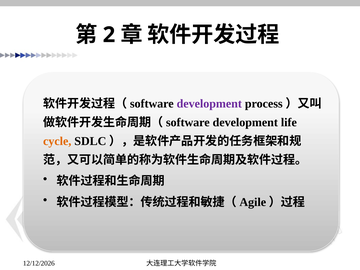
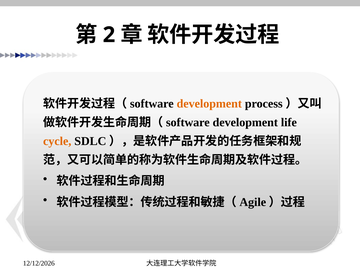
development colour: purple -> orange (209, 104)
